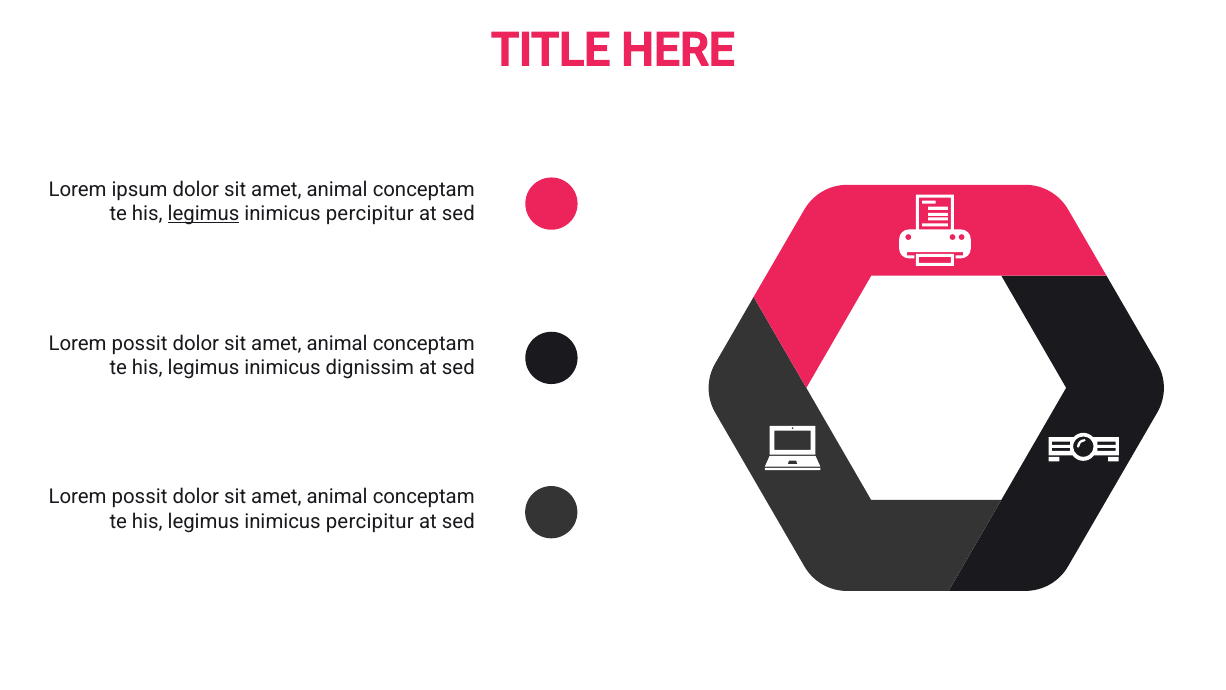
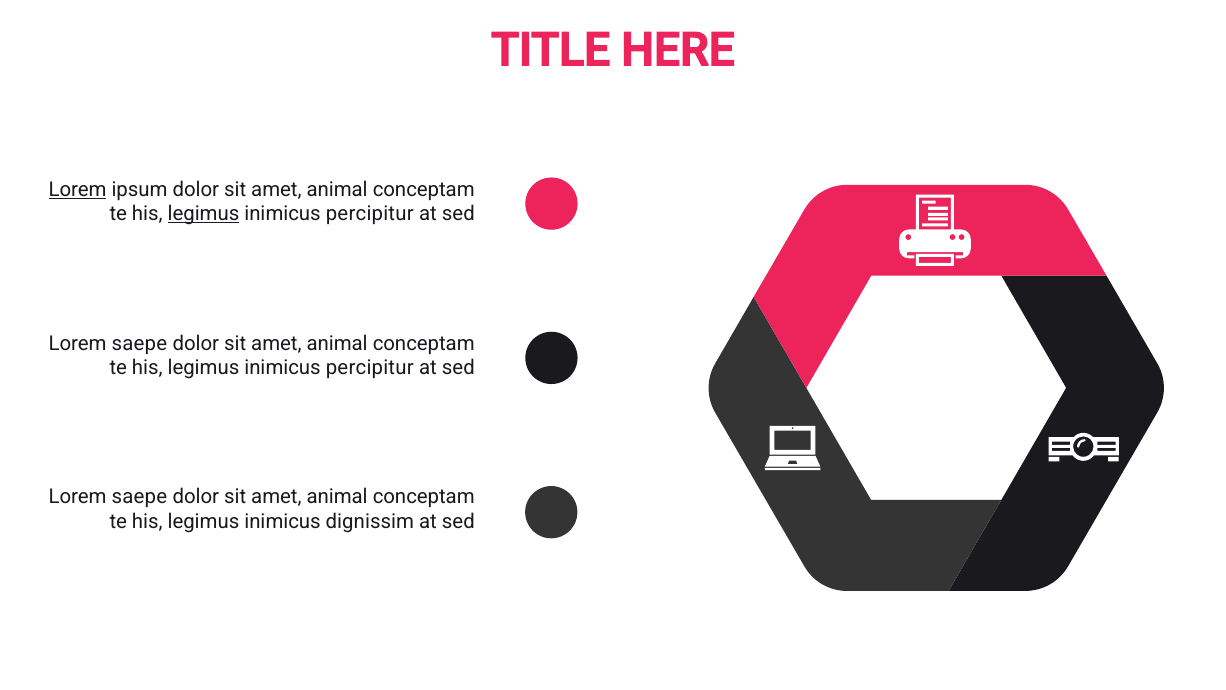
Lorem underline: none -> present (78, 189)
possit: possit -> saepe (139, 343)
dignissim: dignissim -> percipitur (370, 368)
possit: possit -> saepe (139, 497)
percipitur: percipitur -> dignissim (370, 521)
